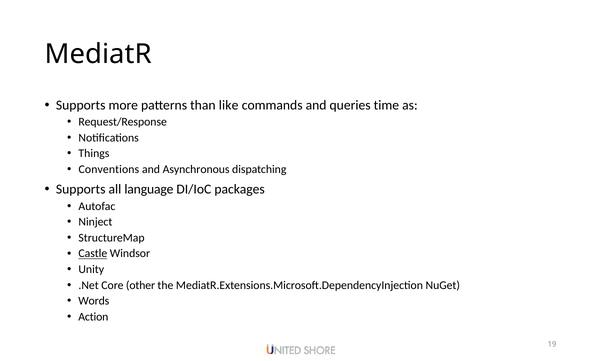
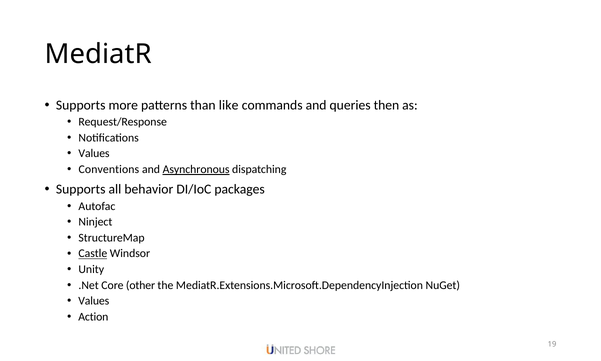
time: time -> then (386, 105)
Things: Things -> Values (94, 153)
Asynchronous underline: none -> present (196, 169)
language: language -> behavior (149, 189)
Words: Words -> Values (94, 301)
